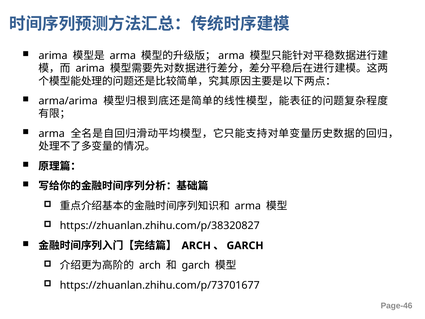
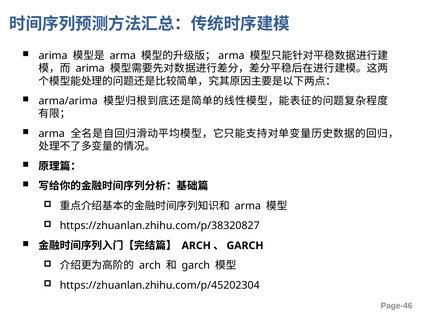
https://zhuanlan.zhihu.com/p/73701677: https://zhuanlan.zhihu.com/p/73701677 -> https://zhuanlan.zhihu.com/p/45202304 (160, 285)
